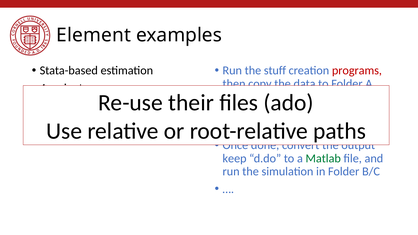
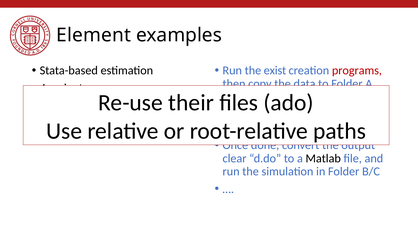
stuff: stuff -> exist (275, 71)
keep: keep -> clear (235, 158)
Matlab colour: green -> black (323, 158)
